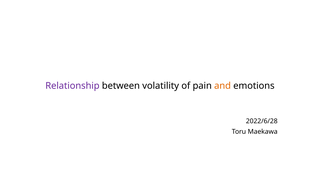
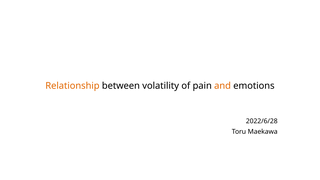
Relationship colour: purple -> orange (72, 86)
